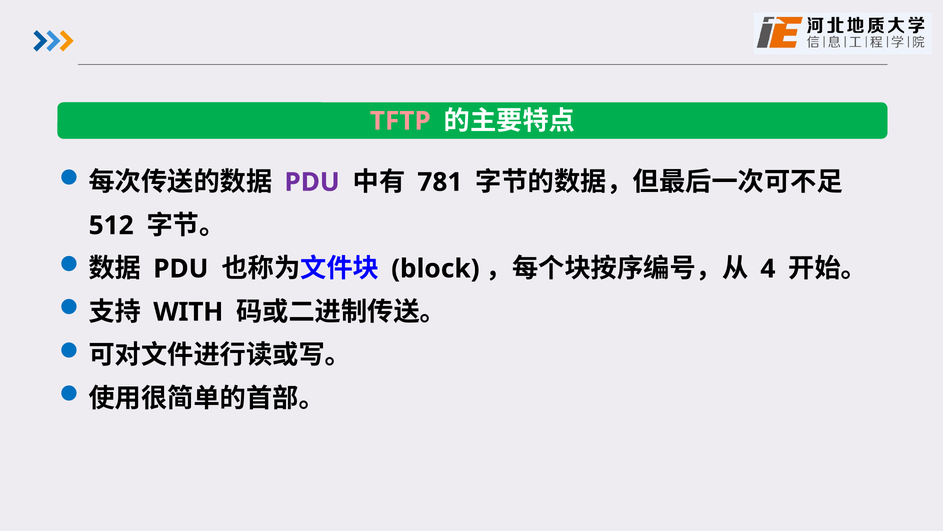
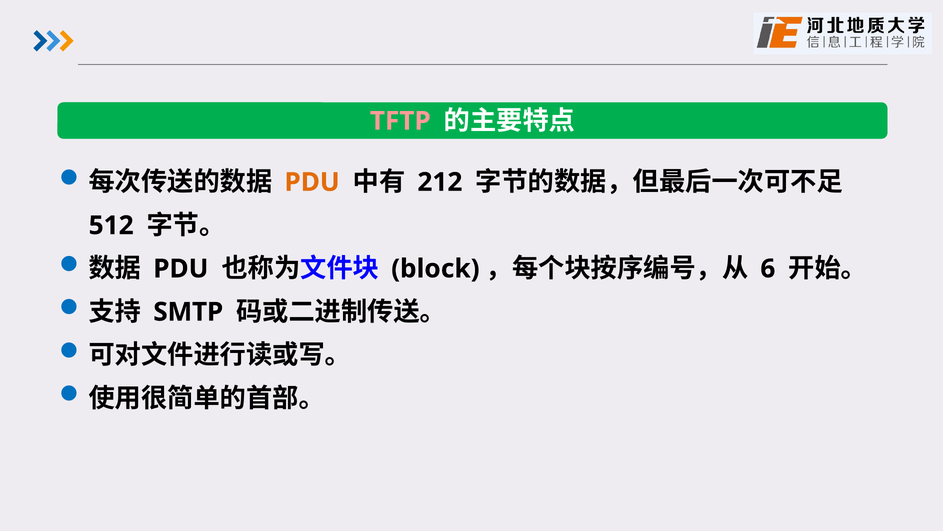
PDU colour: purple -> orange (312, 182)
781: 781 -> 212 (440, 182)
4: 4 -> 6 (768, 268)
WITH: WITH -> SMTP (188, 312)
